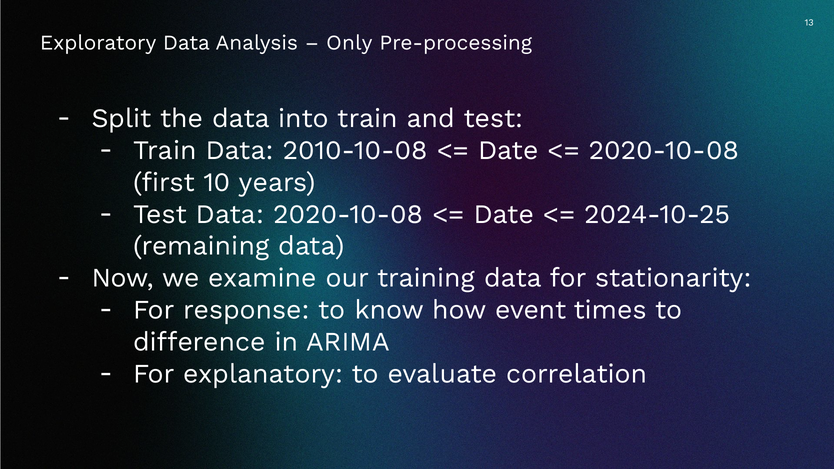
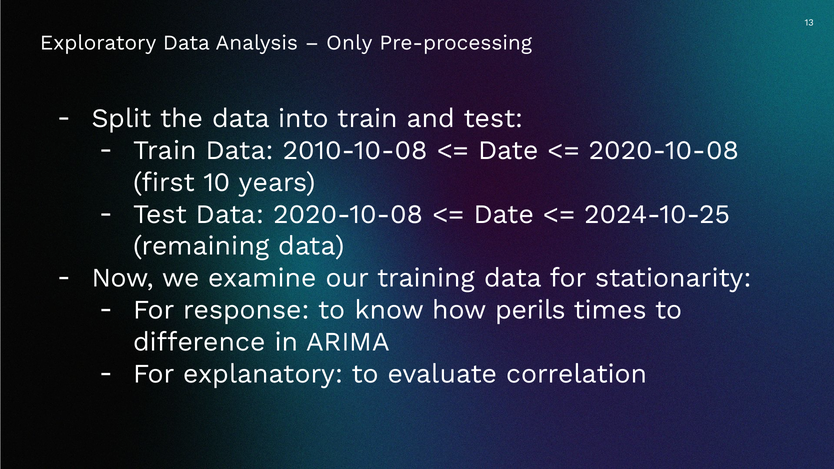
event: event -> perils (531, 310)
